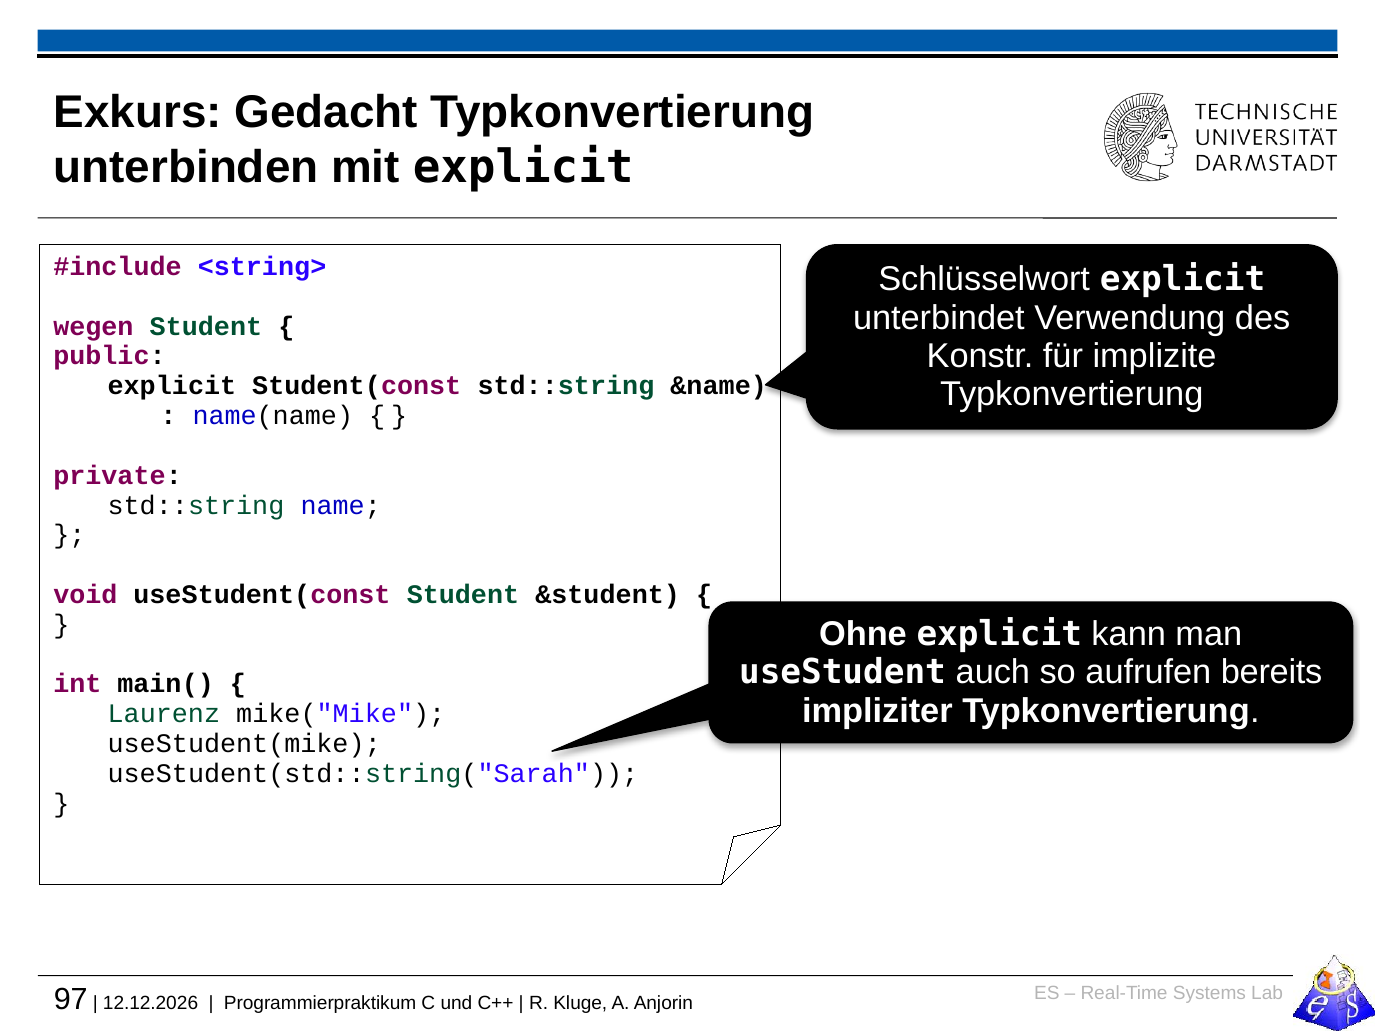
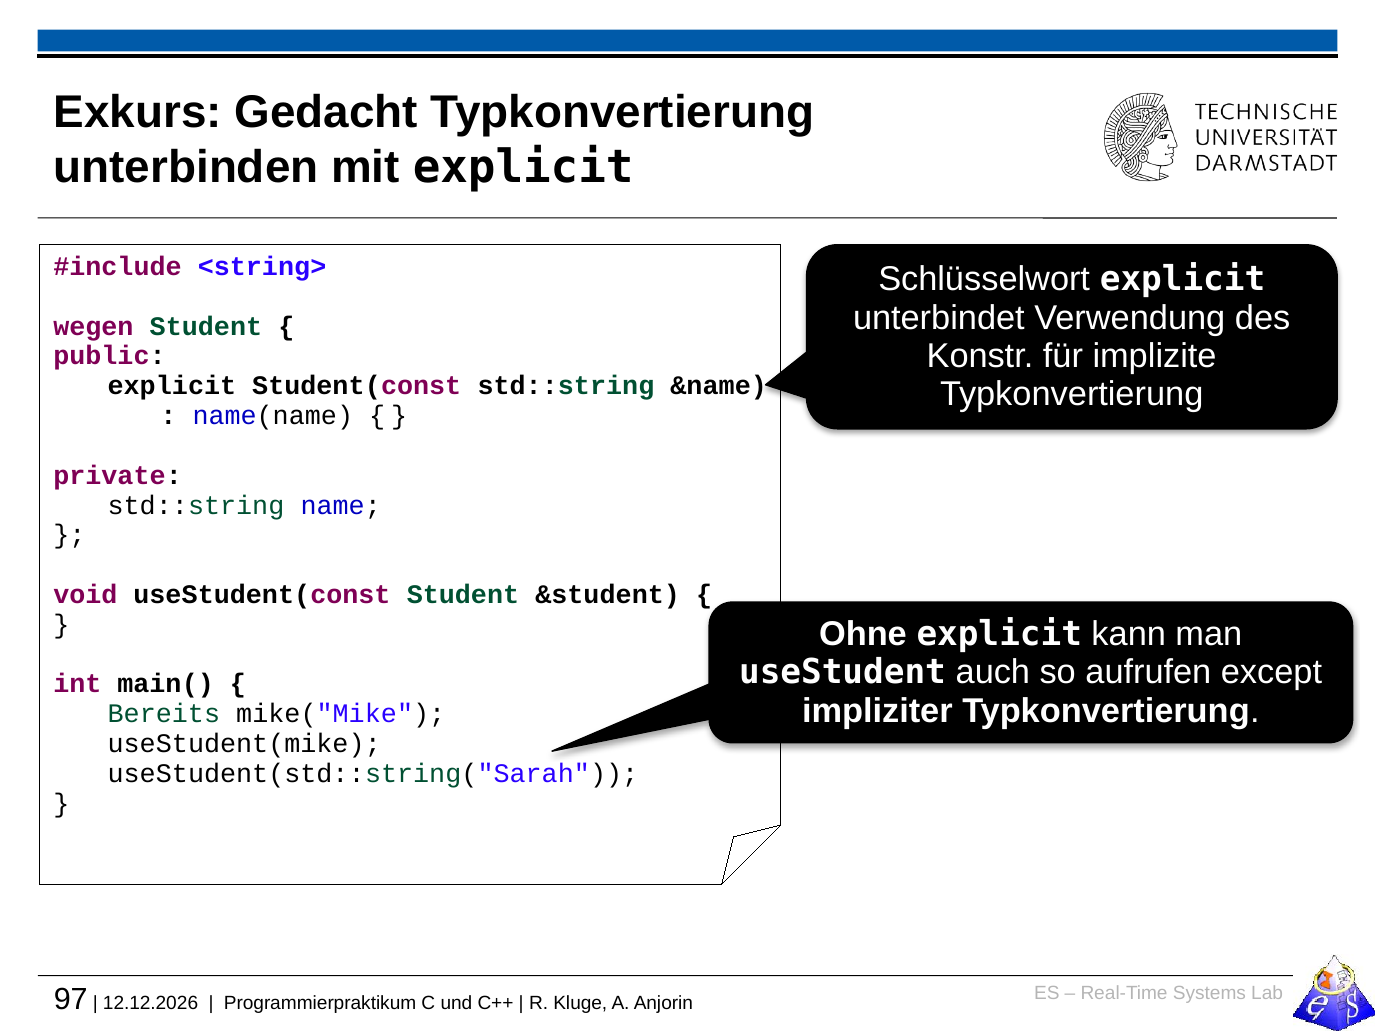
bereits: bereits -> except (1271, 673)
Laurenz: Laurenz -> Bereits (164, 714)
